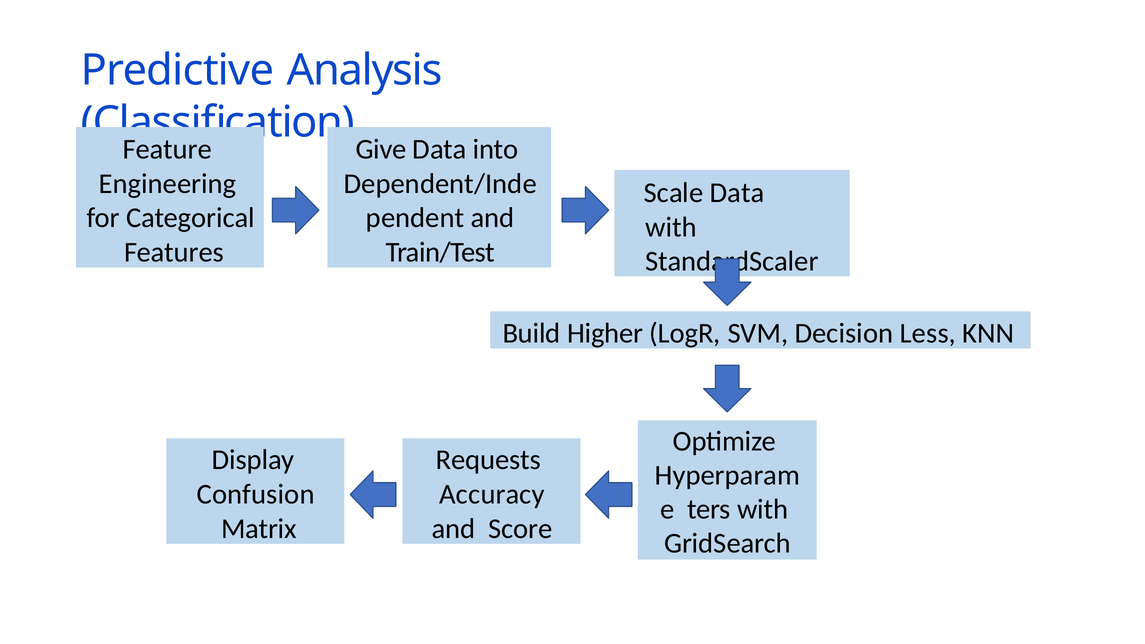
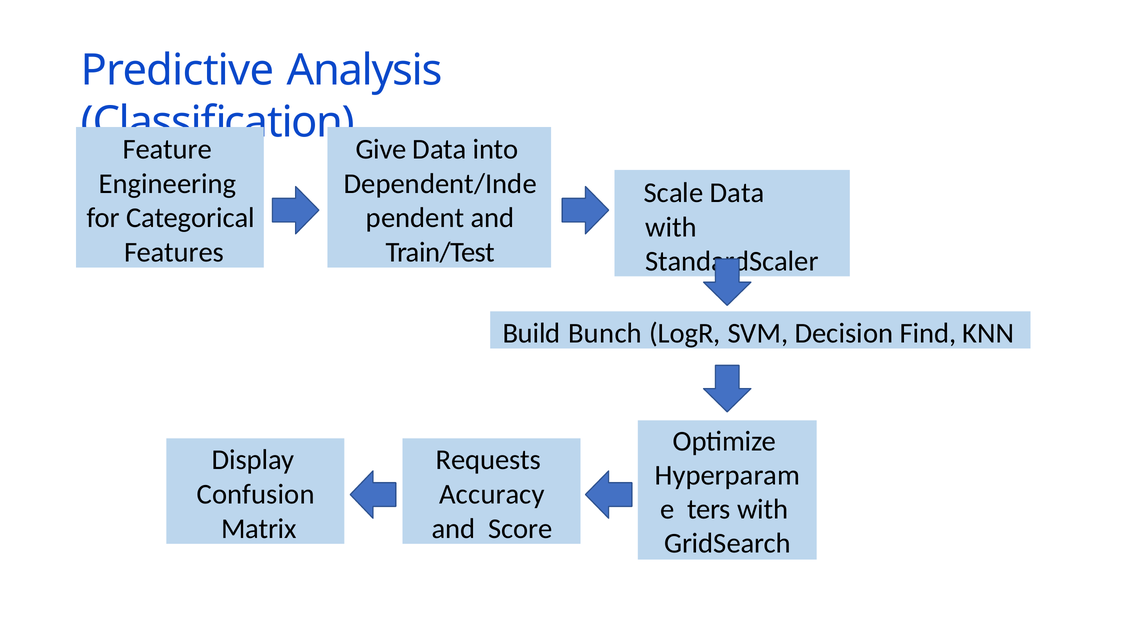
Higher: Higher -> Bunch (605, 333)
Less: Less -> Find (928, 333)
